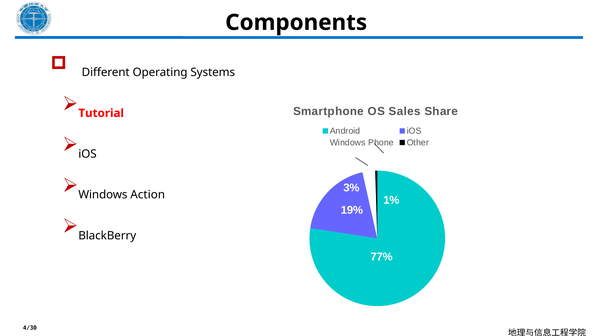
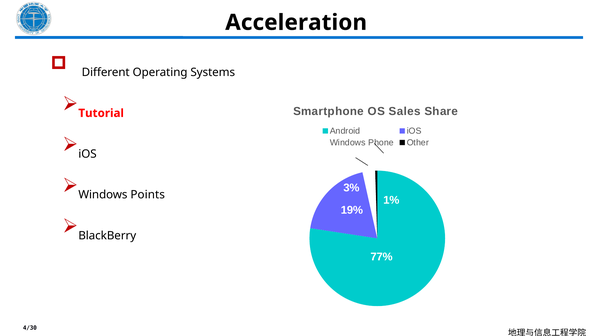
Components: Components -> Acceleration (296, 23)
Action: Action -> Points (148, 195)
